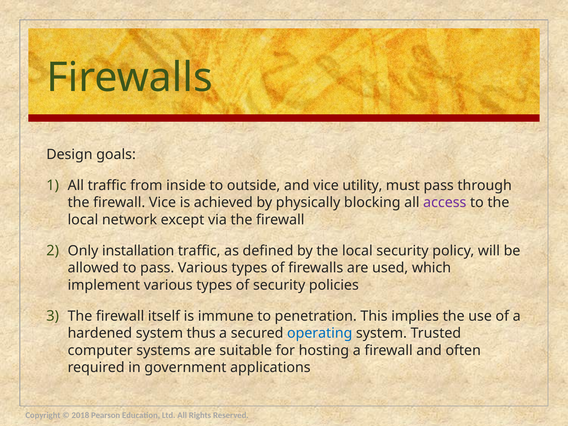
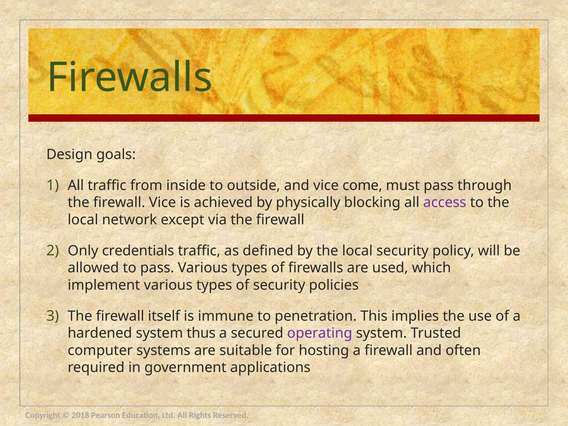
utility: utility -> come (362, 186)
installation: installation -> credentials (138, 251)
operating colour: blue -> purple (320, 333)
